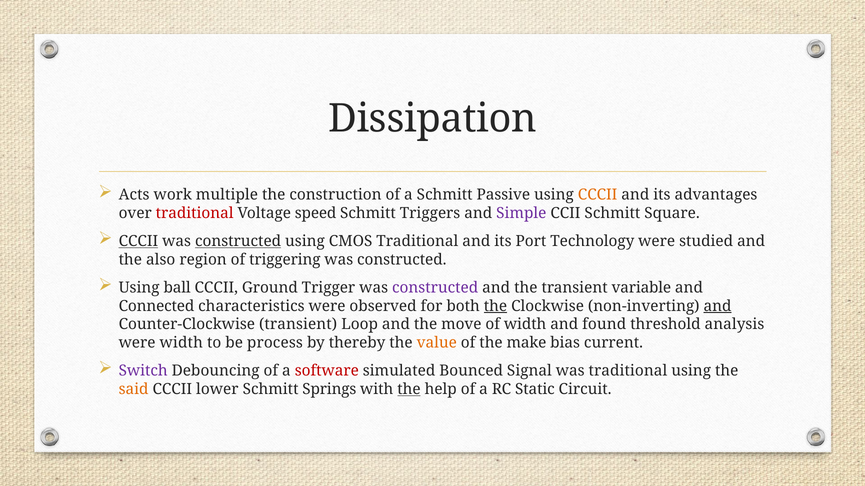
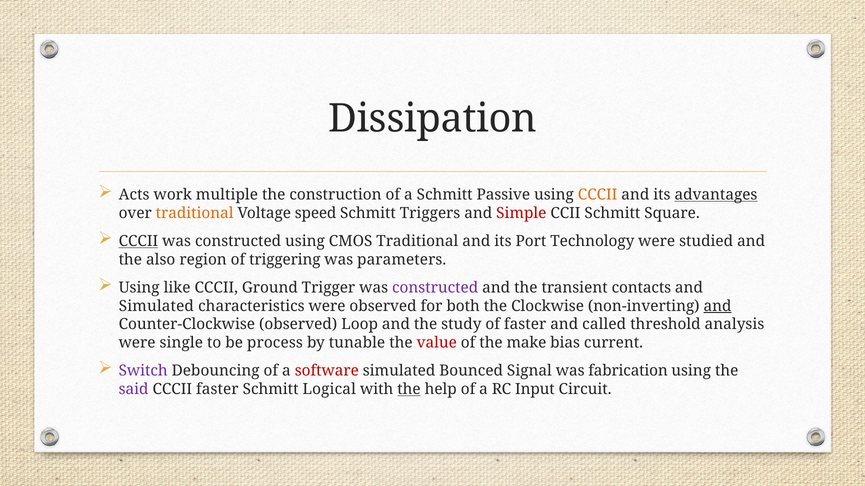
advantages underline: none -> present (716, 195)
traditional colour: red -> orange (195, 213)
Simple colour: purple -> red (521, 213)
constructed underline: present -> none (238, 242)
constructed: constructed -> parameters (402, 260)
ball: ball -> like (177, 288)
variable: variable -> contacts (641, 288)
Connected: Connected -> Simulated (156, 306)
the underline: present -> none (495, 306)
Counter-Clockwise transient: transient -> observed (298, 325)
move: move -> study (461, 325)
of width: width -> faster (525, 325)
found: found -> called (604, 325)
were width: width -> single (181, 343)
thereby: thereby -> tunable (357, 343)
value colour: orange -> red (437, 343)
was traditional: traditional -> fabrication (628, 371)
said colour: orange -> purple (134, 390)
CCCII lower: lower -> faster (217, 390)
Springs: Springs -> Logical (329, 390)
Static: Static -> Input (535, 390)
